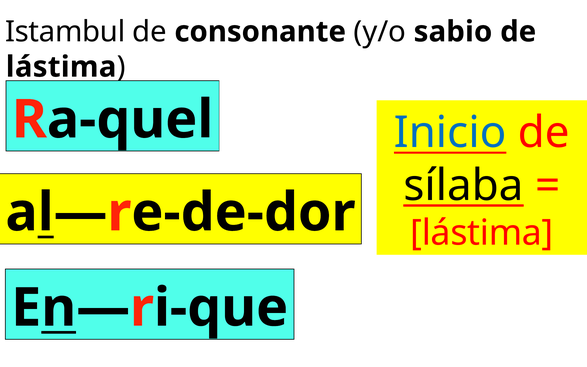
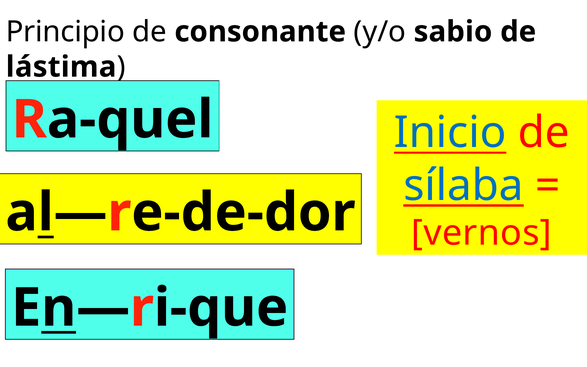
Istambul: Istambul -> Principio (65, 32)
sílaba colour: black -> blue (463, 185)
lástima: lástima -> vernos (481, 233)
